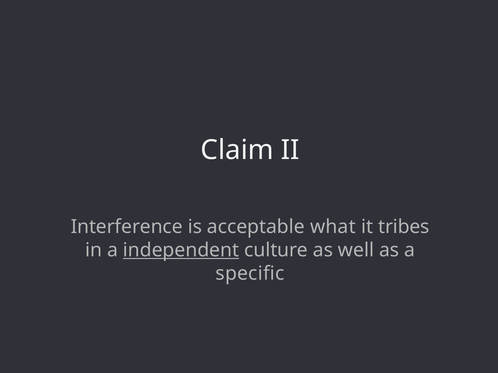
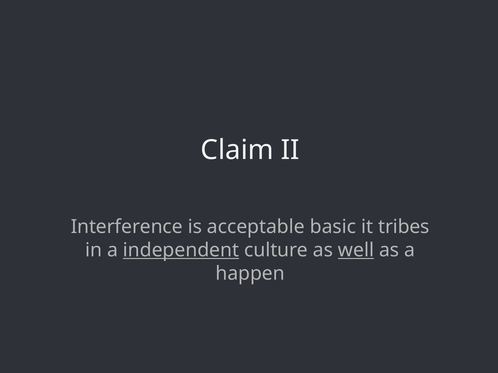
what: what -> basic (333, 227)
well underline: none -> present (356, 250)
specific: specific -> happen (250, 274)
